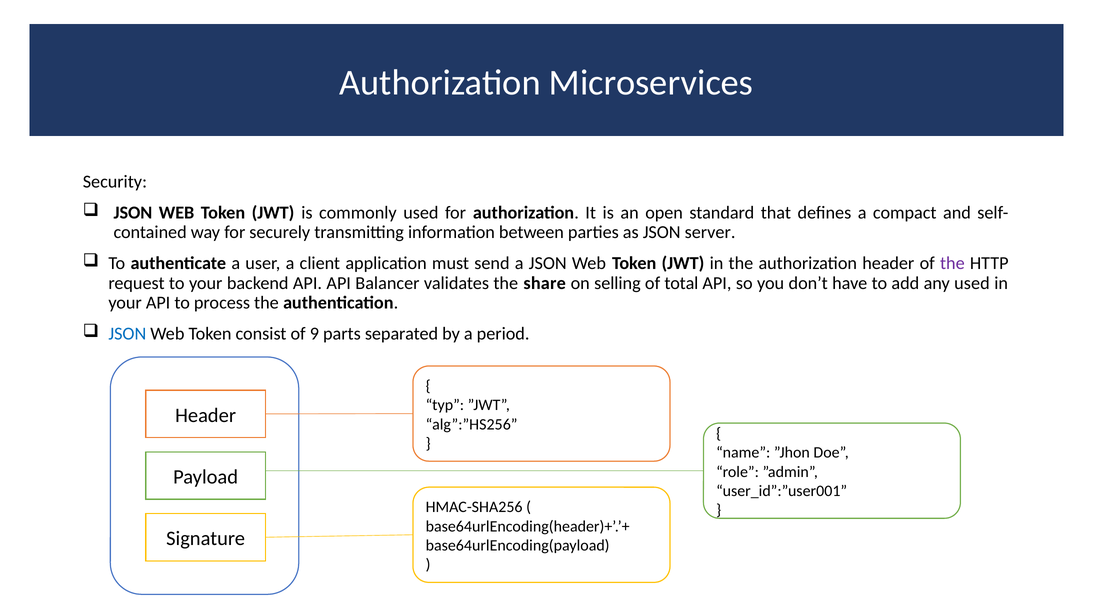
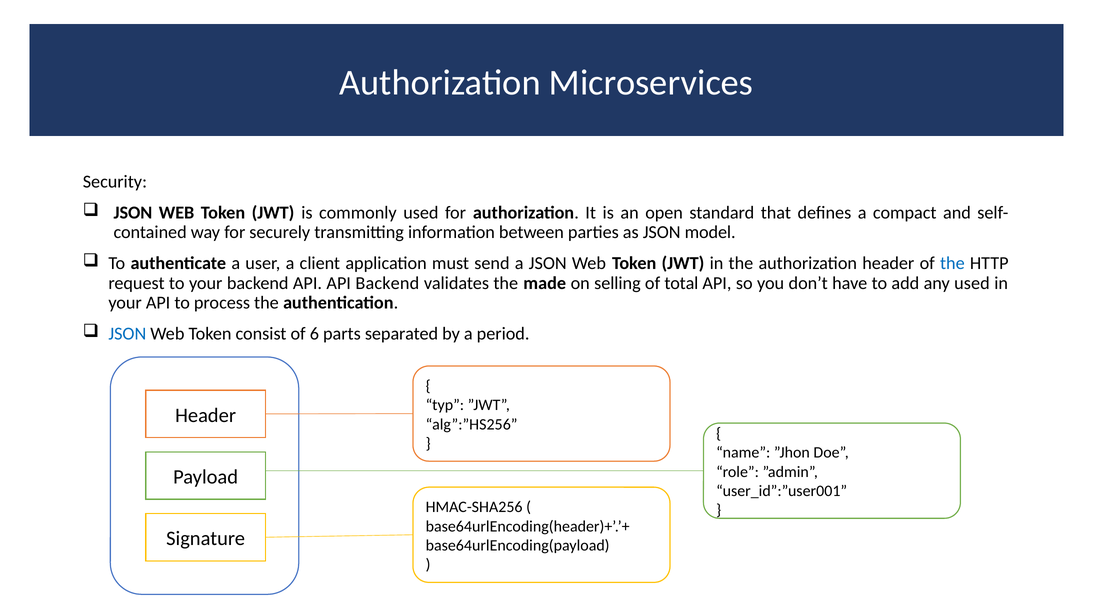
server: server -> model (710, 232)
the colour: purple -> blue (952, 263)
API Balancer: Balancer -> Backend (387, 283)
share: share -> made (545, 283)
9: 9 -> 6 (314, 334)
